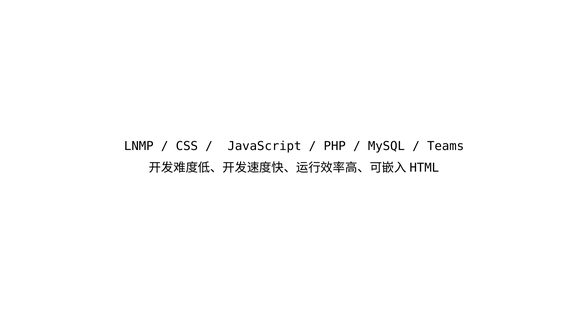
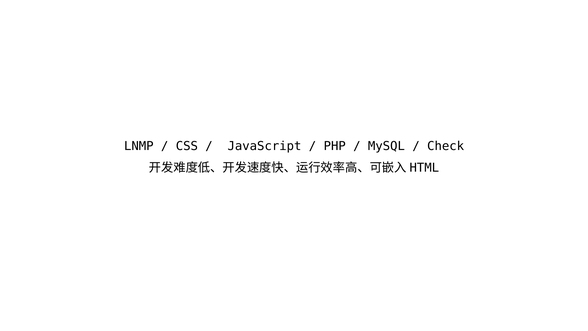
Teams: Teams -> Check (446, 146)
